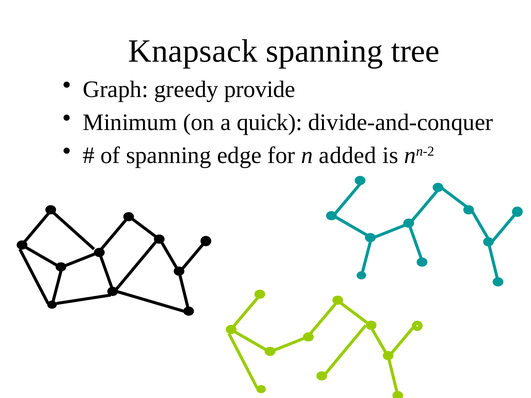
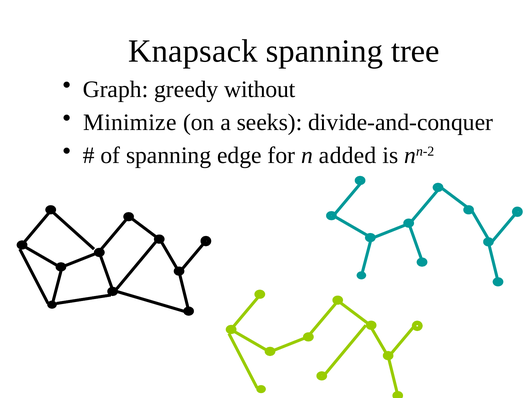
provide: provide -> without (260, 89)
Minimum: Minimum -> Minimize (130, 122)
quick: quick -> seeks (270, 122)
